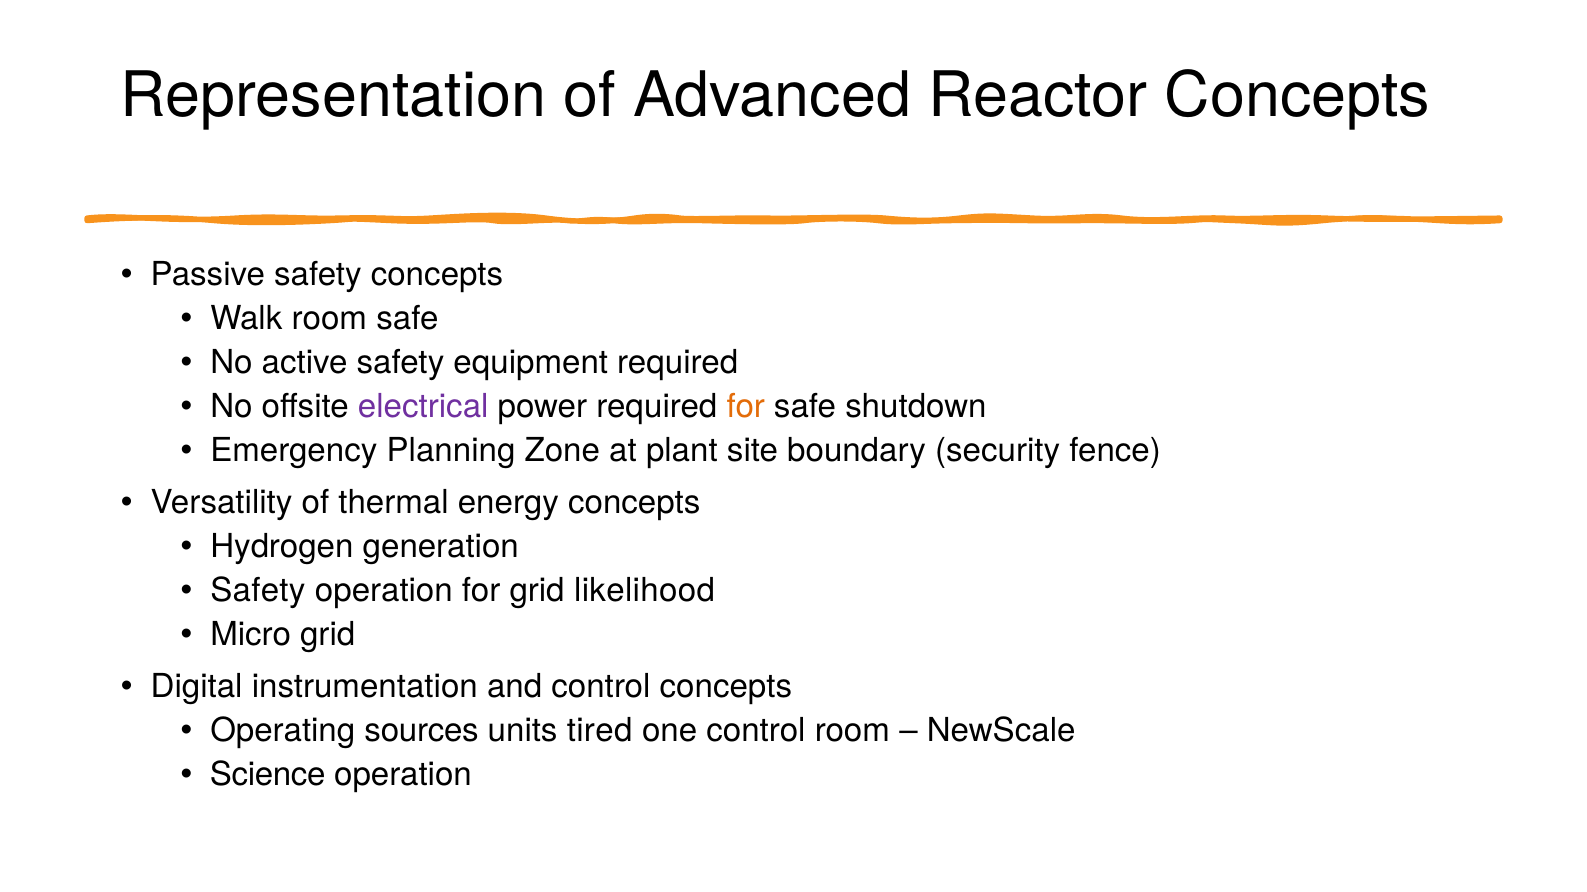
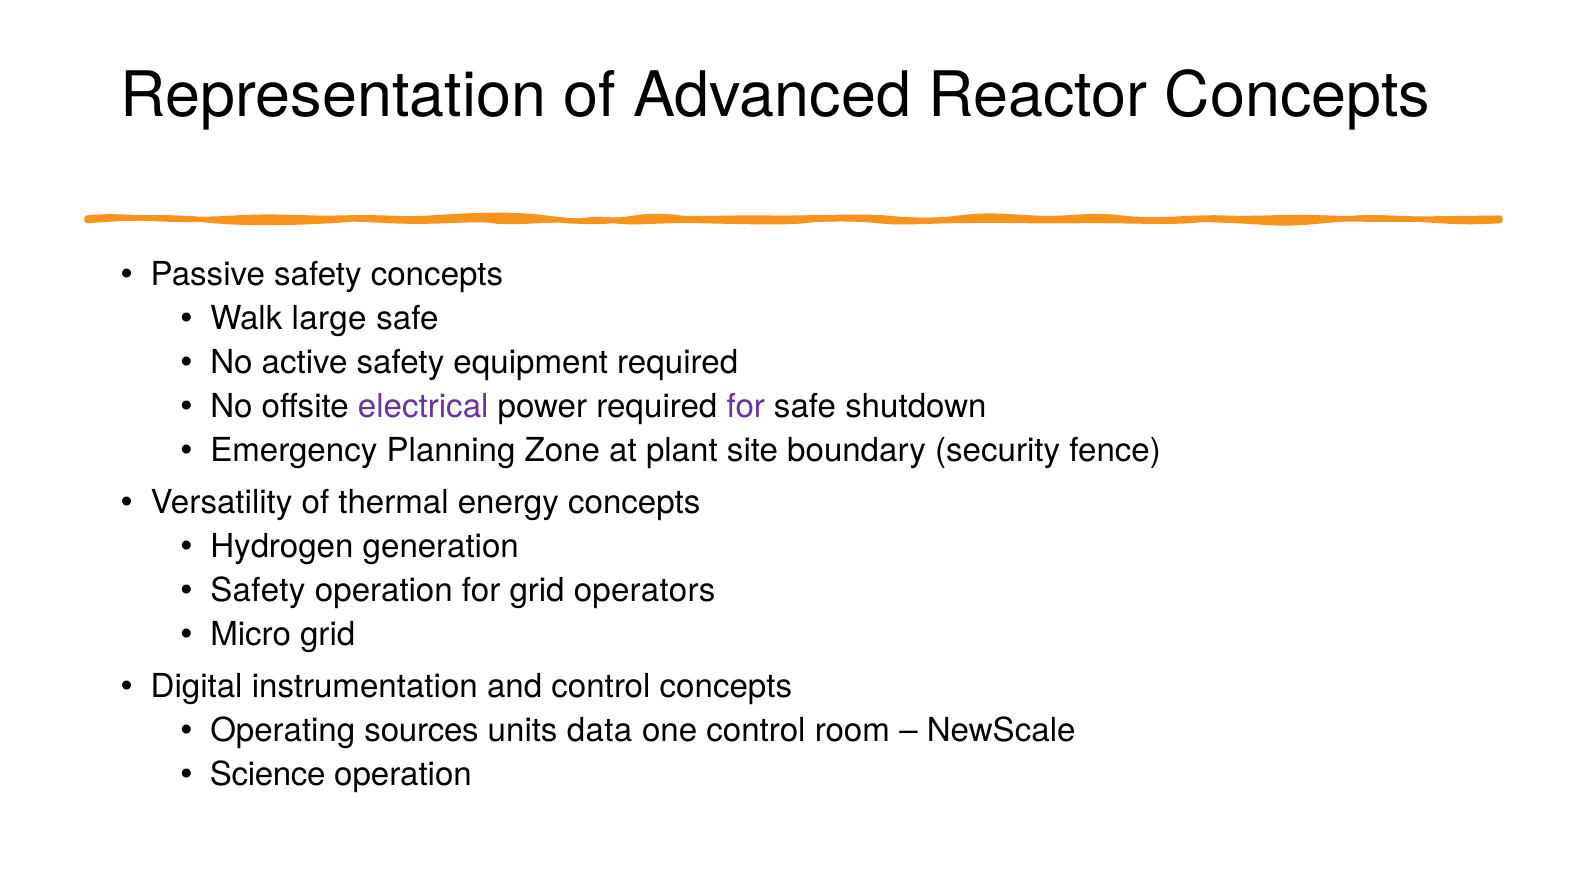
Walk room: room -> large (329, 319)
for colour: orange -> purple (746, 407)
likelihood: likelihood -> operators (645, 591)
tired: tired -> data (600, 731)
